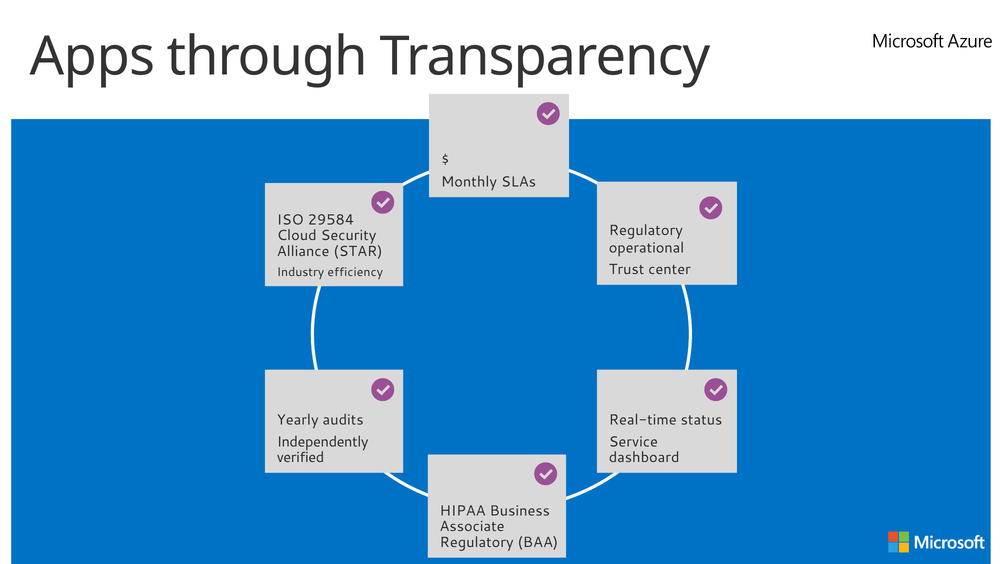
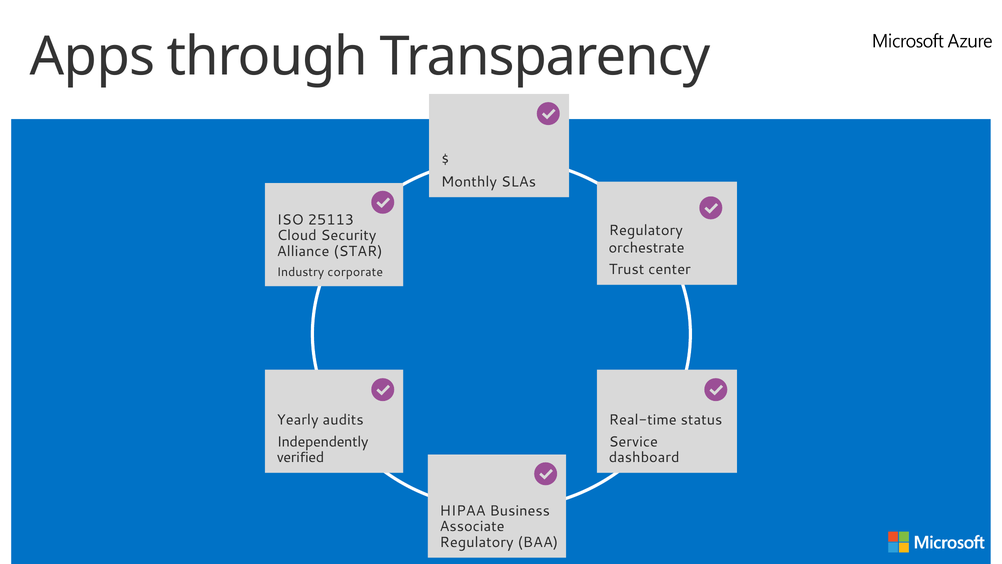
29584: 29584 -> 25113 (331, 220)
operational: operational -> orchestrate (647, 248)
efficiency: efficiency -> corporate (355, 272)
